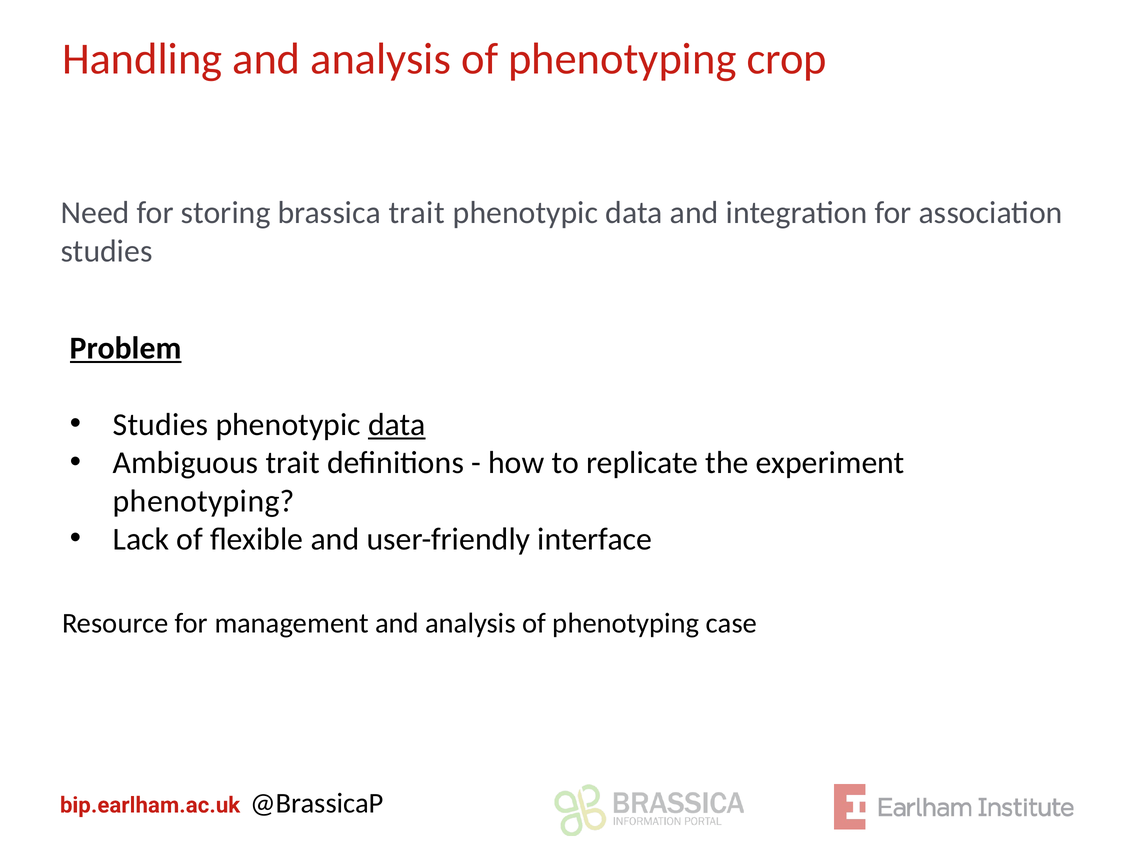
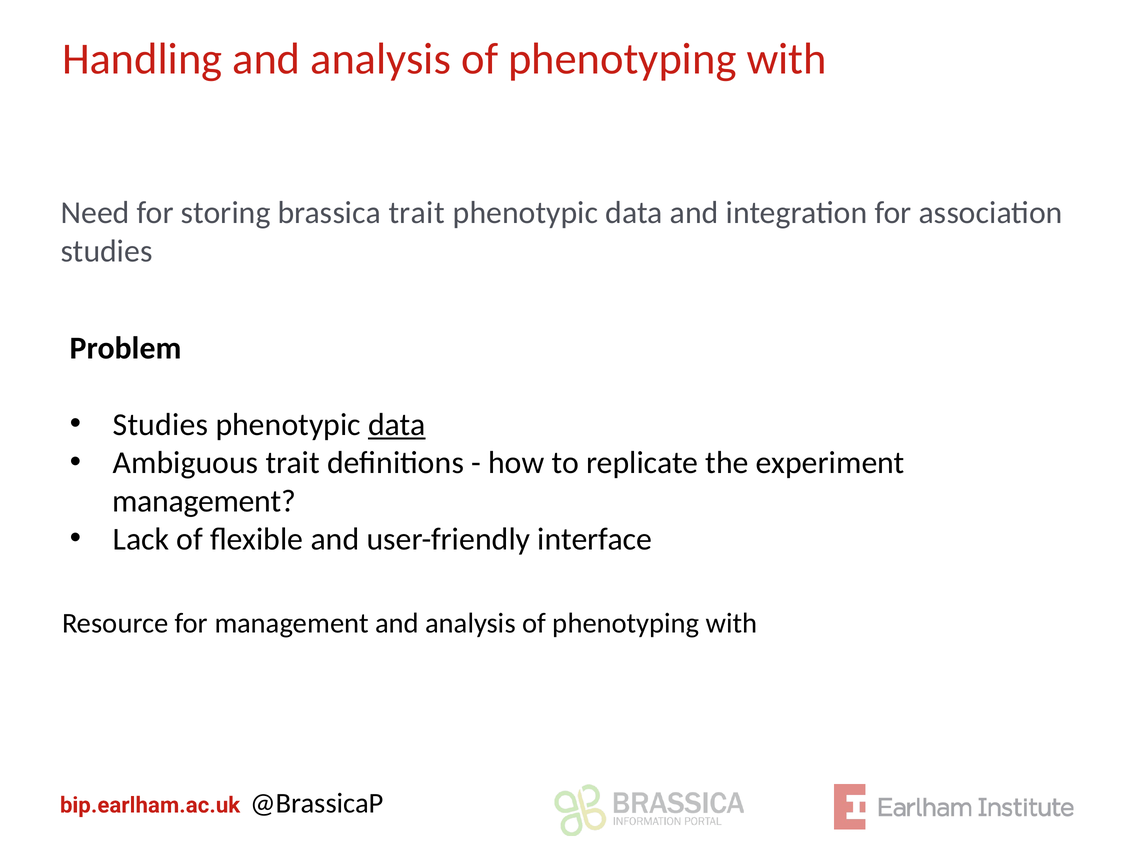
crop: crop -> with (787, 59)
Problem underline: present -> none (126, 348)
phenotyping: phenotyping -> management (204, 501)
case: case -> with (732, 623)
